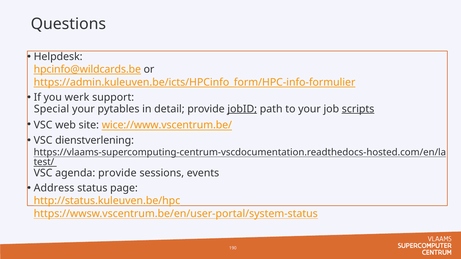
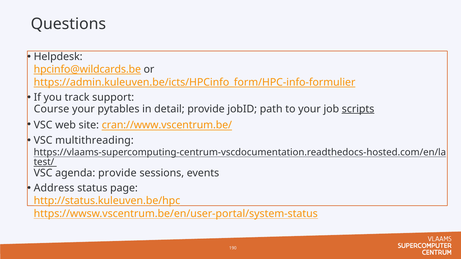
werk: werk -> track (77, 98)
Special: Special -> Course (52, 109)
jobID underline: present -> none (242, 109)
wice://www.vscentrum.be/: wice://www.vscentrum.be/ -> cran://www.vscentrum.be/ (167, 125)
dienstverlening: dienstverlening -> multithreading (94, 141)
